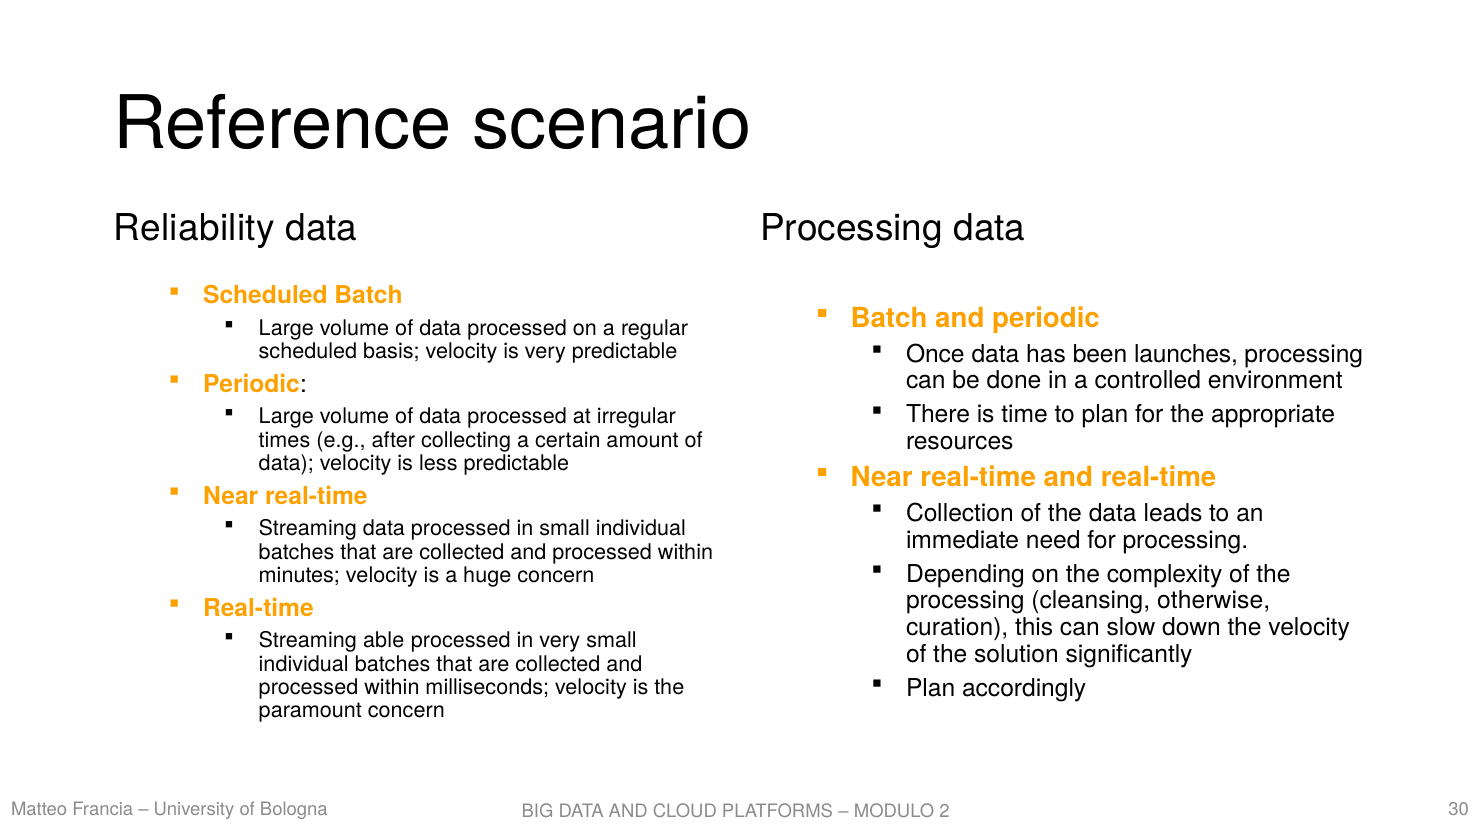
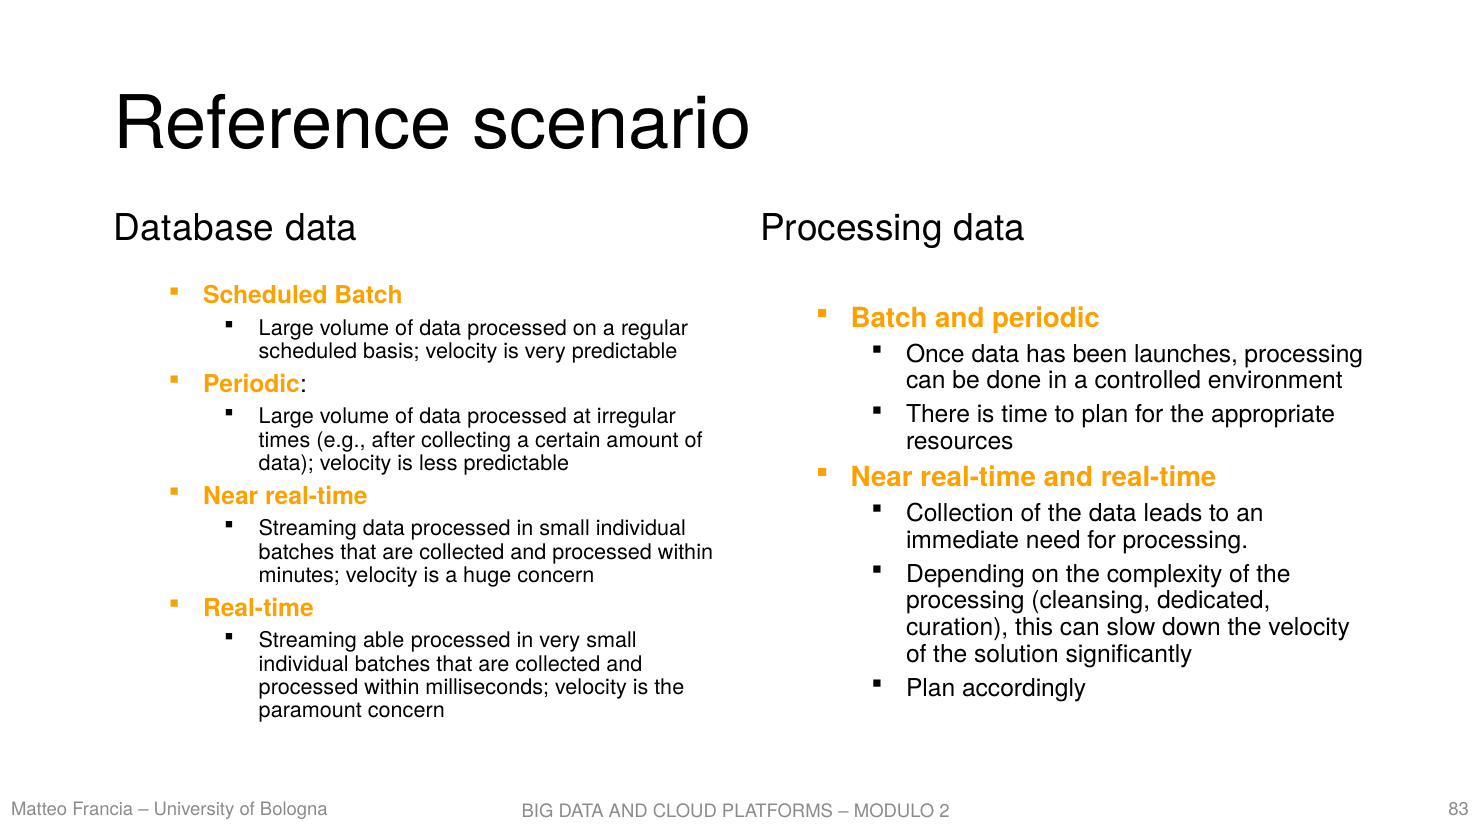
Reliability: Reliability -> Database (194, 228)
otherwise: otherwise -> dedicated (1214, 601)
30: 30 -> 83 (1459, 809)
